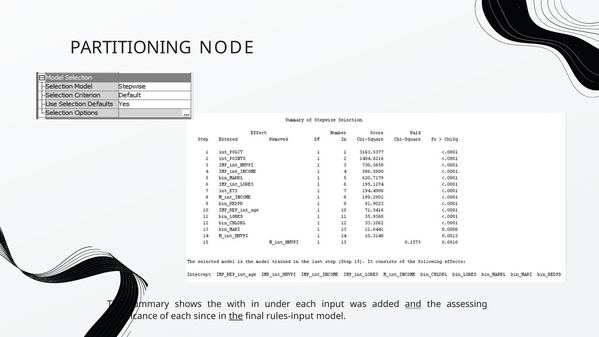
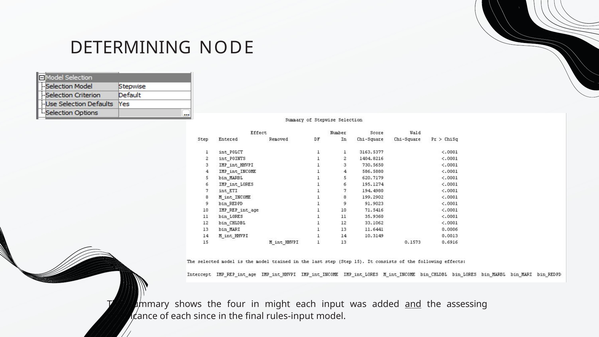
PARTITIONING: PARTITIONING -> DETERMINING (131, 48)
with: with -> four (236, 304)
under: under -> might (278, 304)
the underline: present -> none (236, 316)
